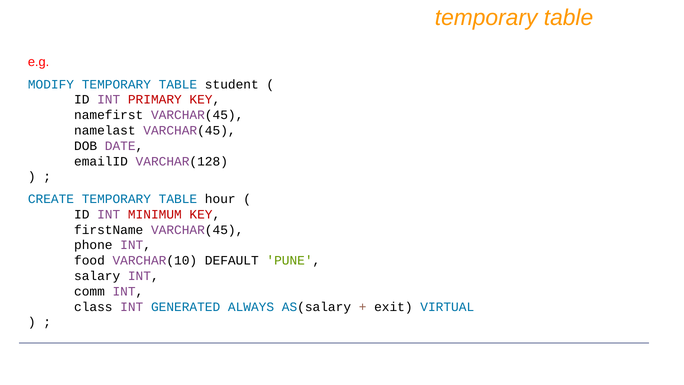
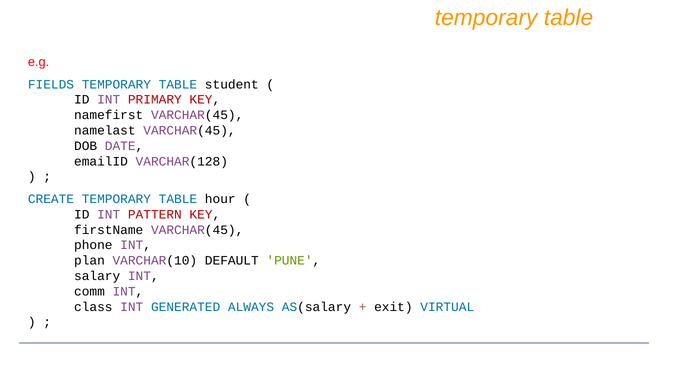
MODIFY: MODIFY -> FIELDS (51, 84)
MINIMUM: MINIMUM -> PATTERN (155, 214)
food: food -> plan (89, 260)
